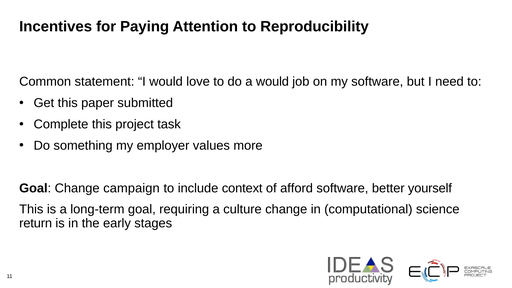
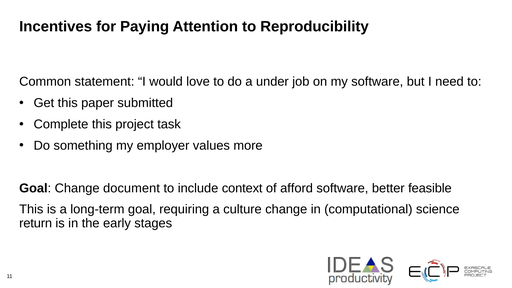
a would: would -> under (272, 82)
campaign: campaign -> document (132, 188)
yourself: yourself -> feasible (430, 188)
